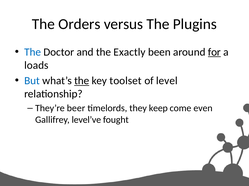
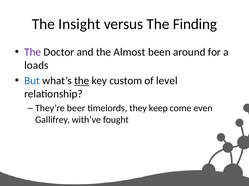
Orders: Orders -> Insight (79, 24)
Plugins: Plugins -> Finding (195, 24)
The colour: blue -> purple (33, 52)
Exactly: Exactly -> Almost (130, 52)
for underline: present -> none (214, 52)
toolset: toolset -> custom (126, 81)
level’ve: level’ve -> with’ve (86, 120)
